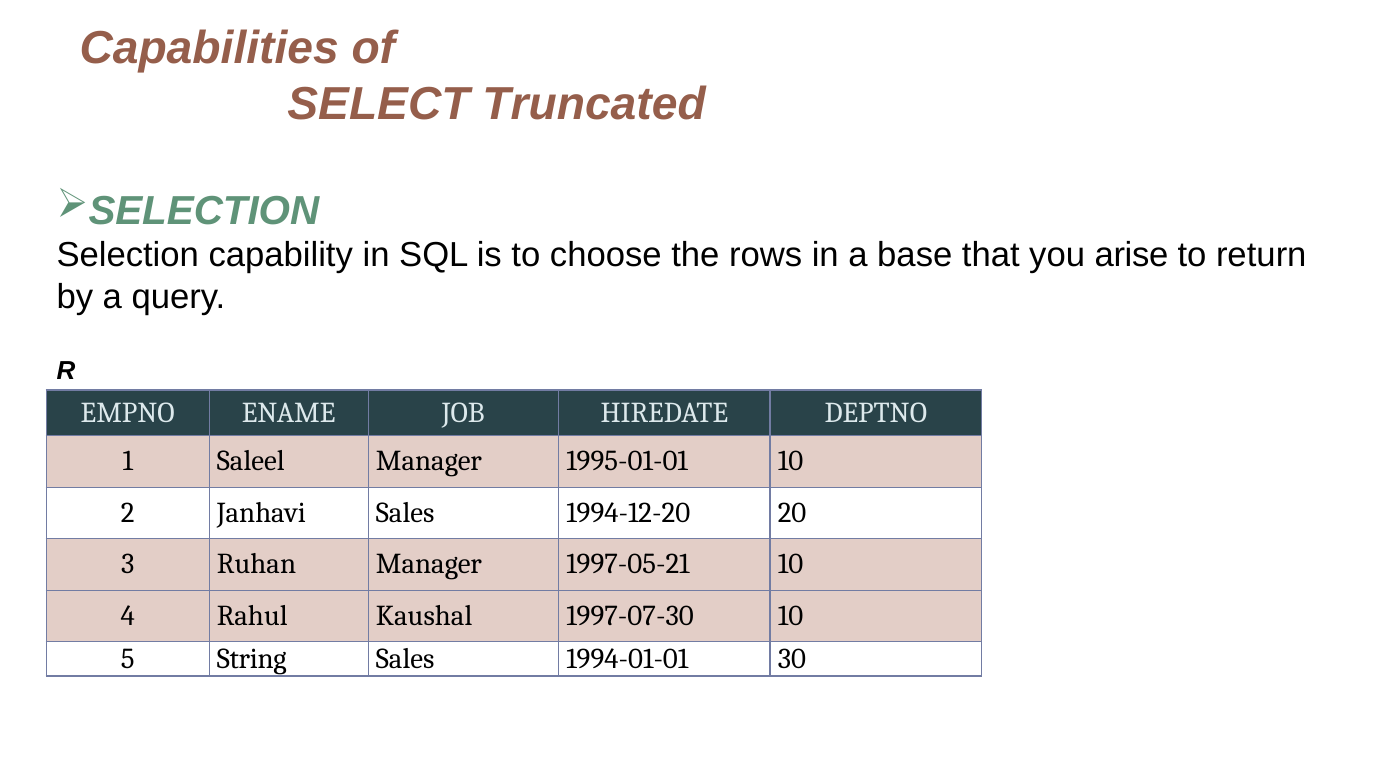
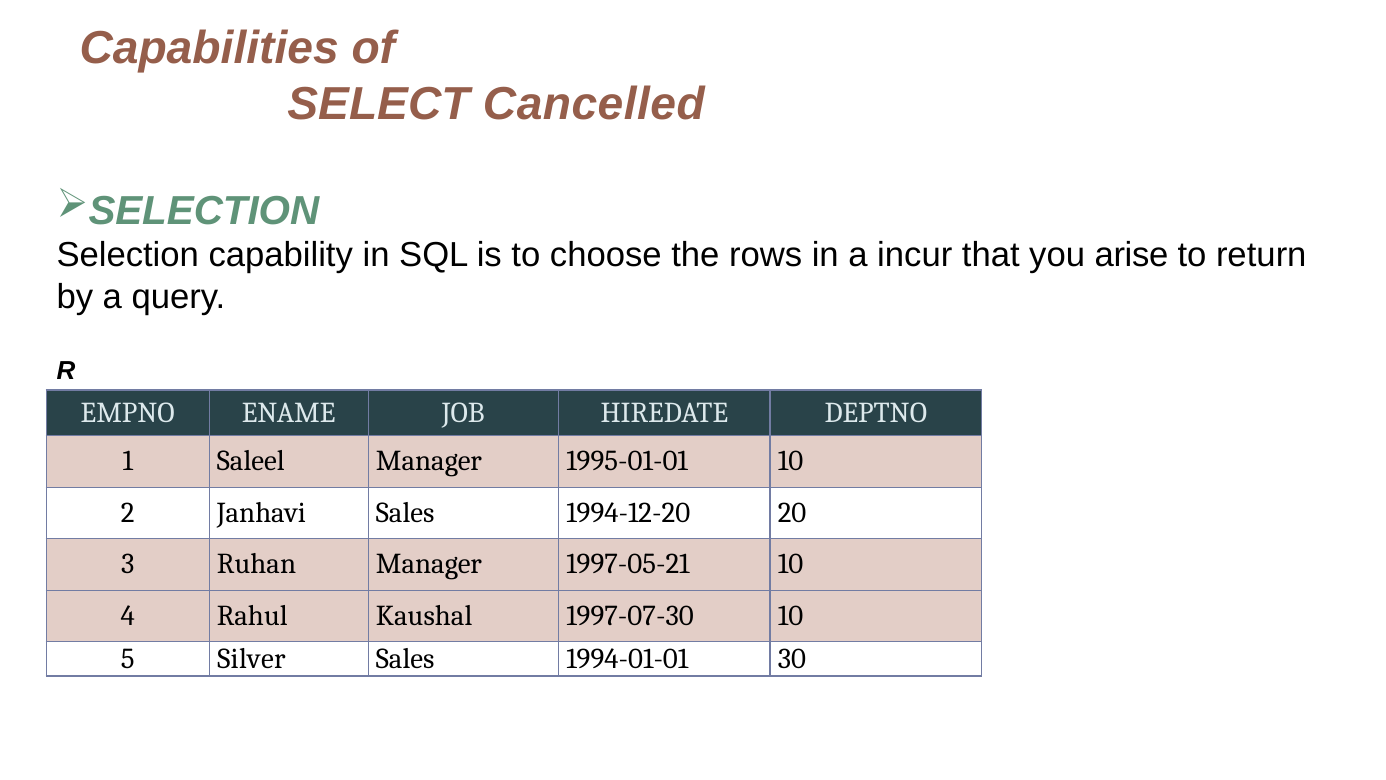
Truncated: Truncated -> Cancelled (594, 104)
base: base -> incur (915, 255)
String: String -> Silver (251, 658)
